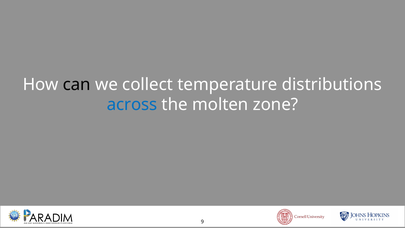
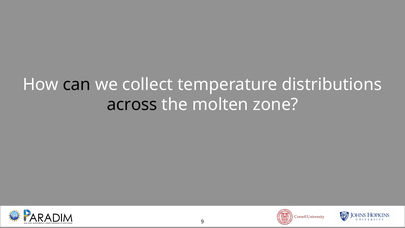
across colour: blue -> black (132, 105)
